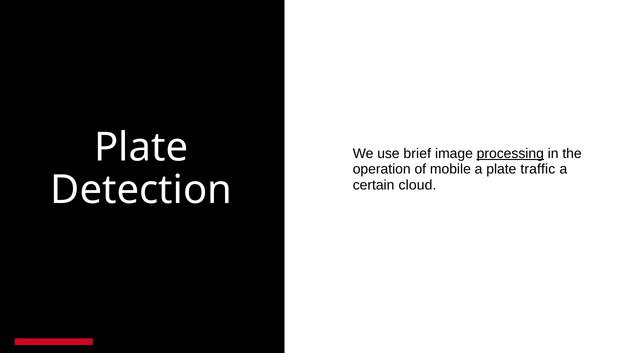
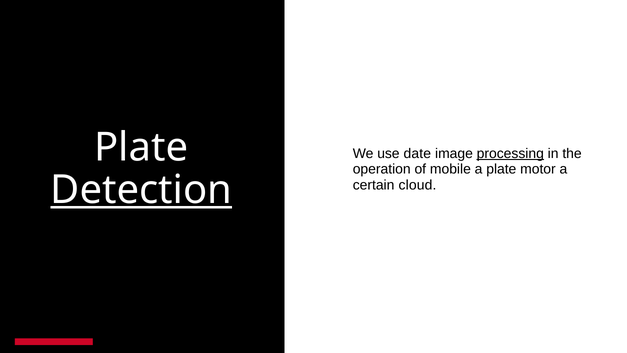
brief: brief -> date (417, 153)
traffic: traffic -> motor (538, 169)
Detection underline: none -> present (141, 190)
